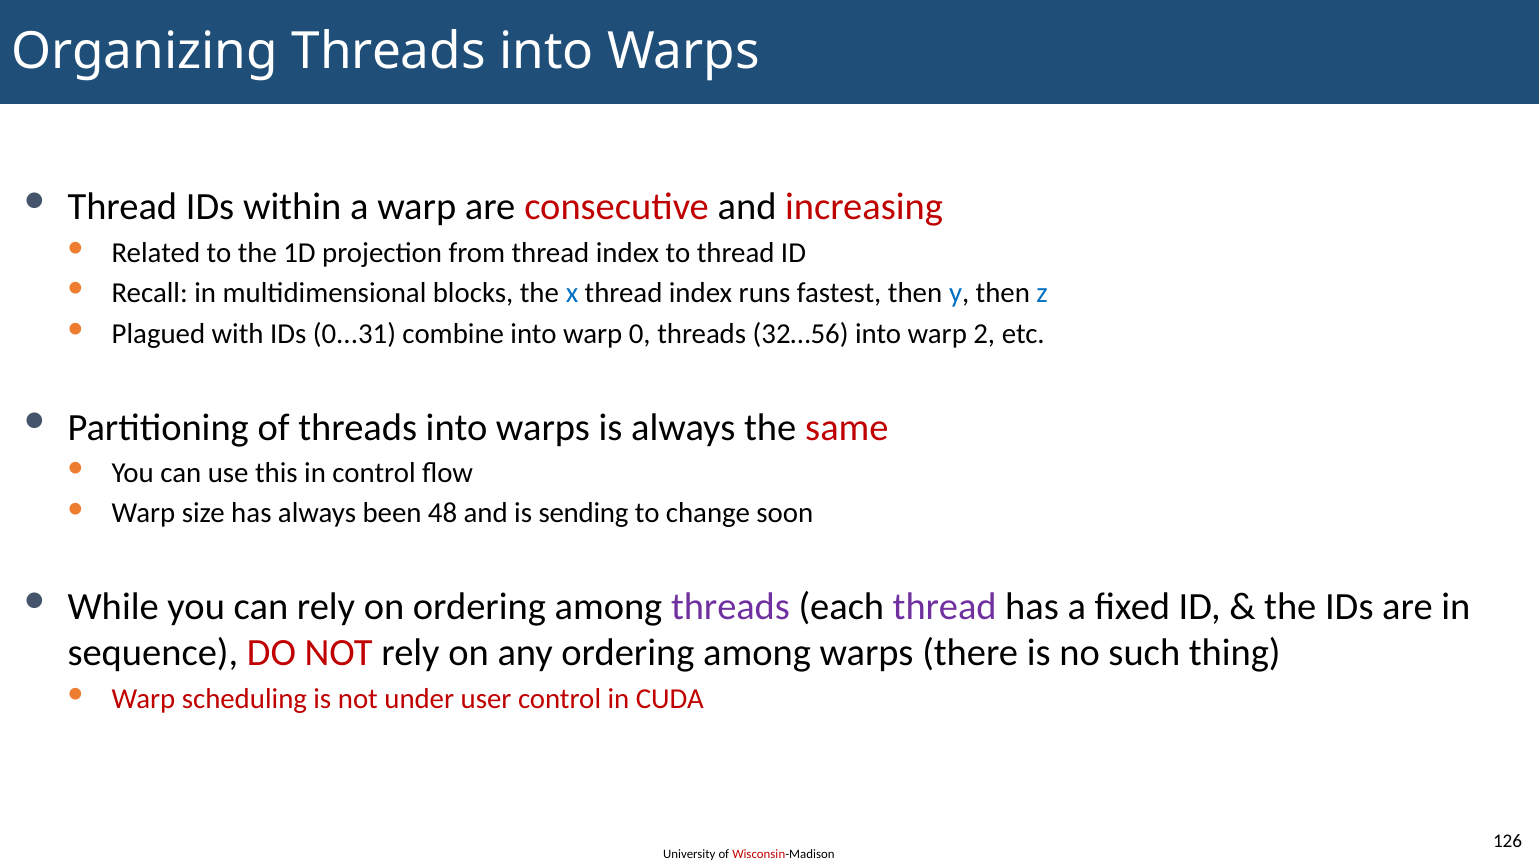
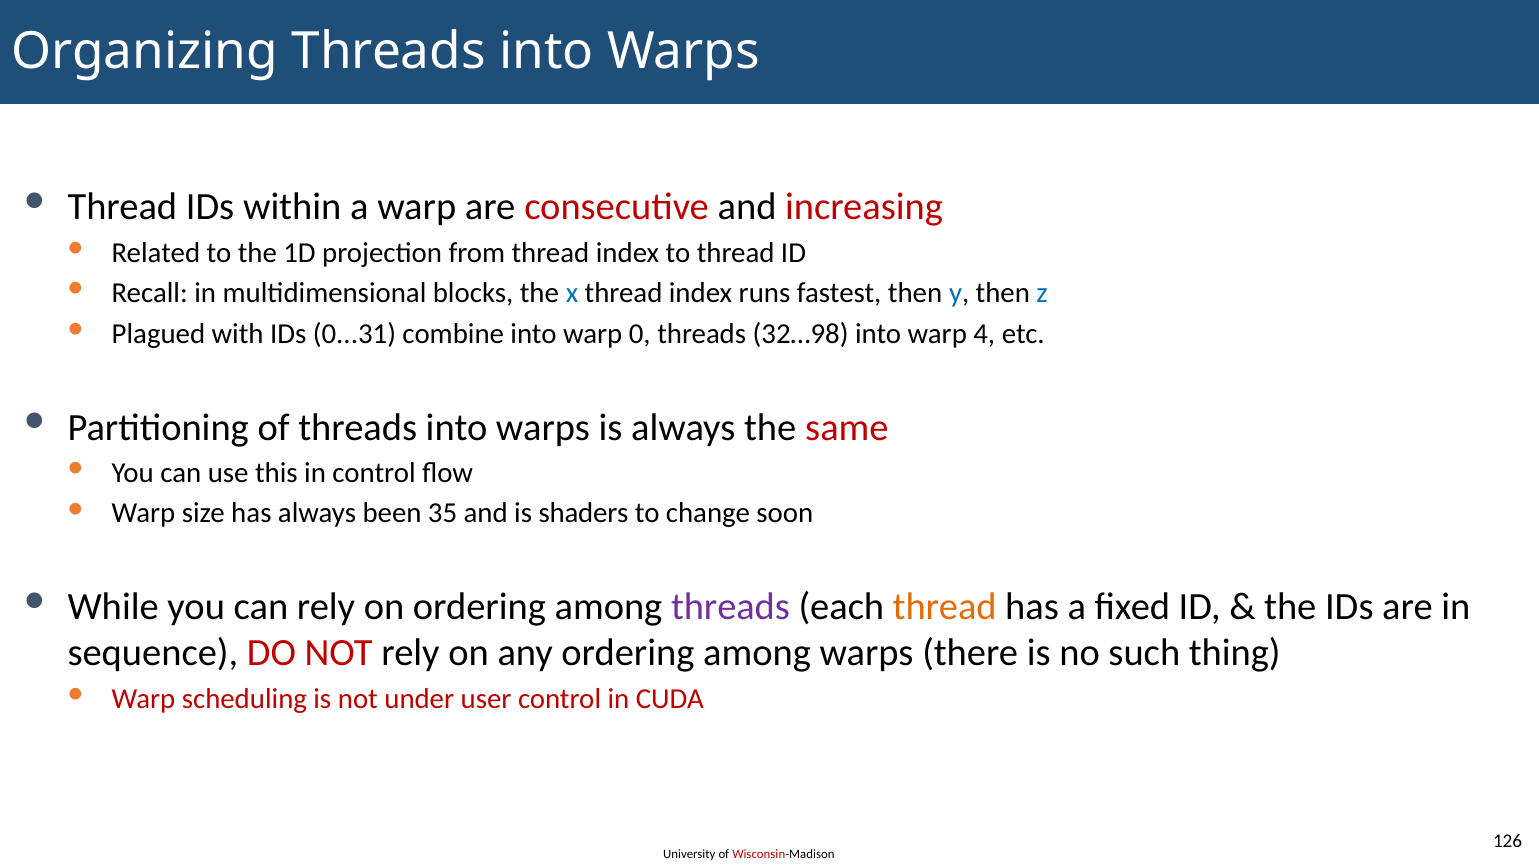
32…56: 32…56 -> 32…98 (801, 333)
2: 2 -> 4 (984, 333)
48: 48 -> 35 (443, 513)
sending: sending -> shaders (583, 513)
thread colour: purple -> orange (945, 607)
